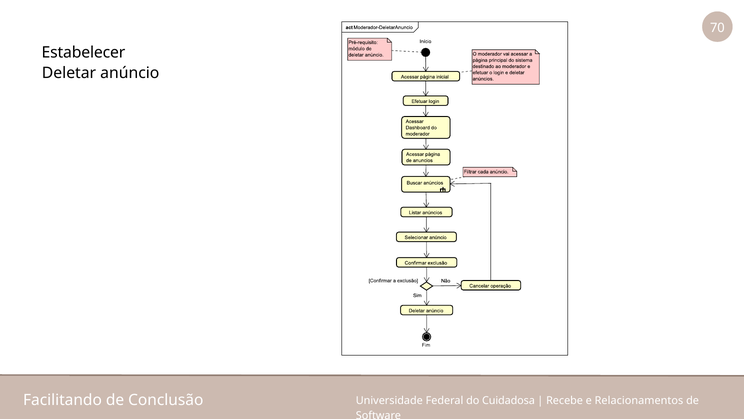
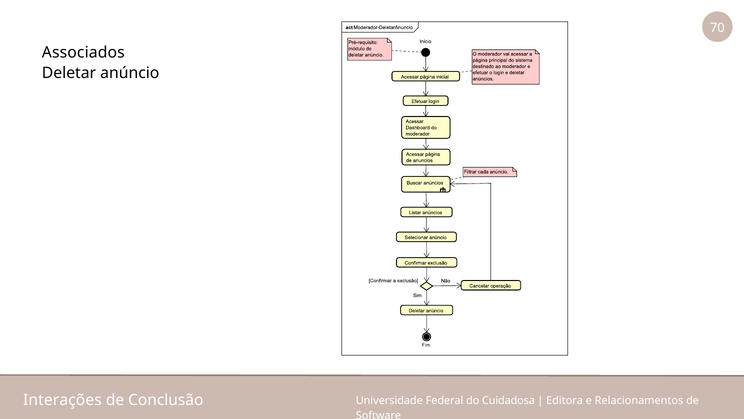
Estabelecer: Estabelecer -> Associados (83, 52)
Facilitando: Facilitando -> Interações (62, 400)
Recebe: Recebe -> Editora (565, 400)
